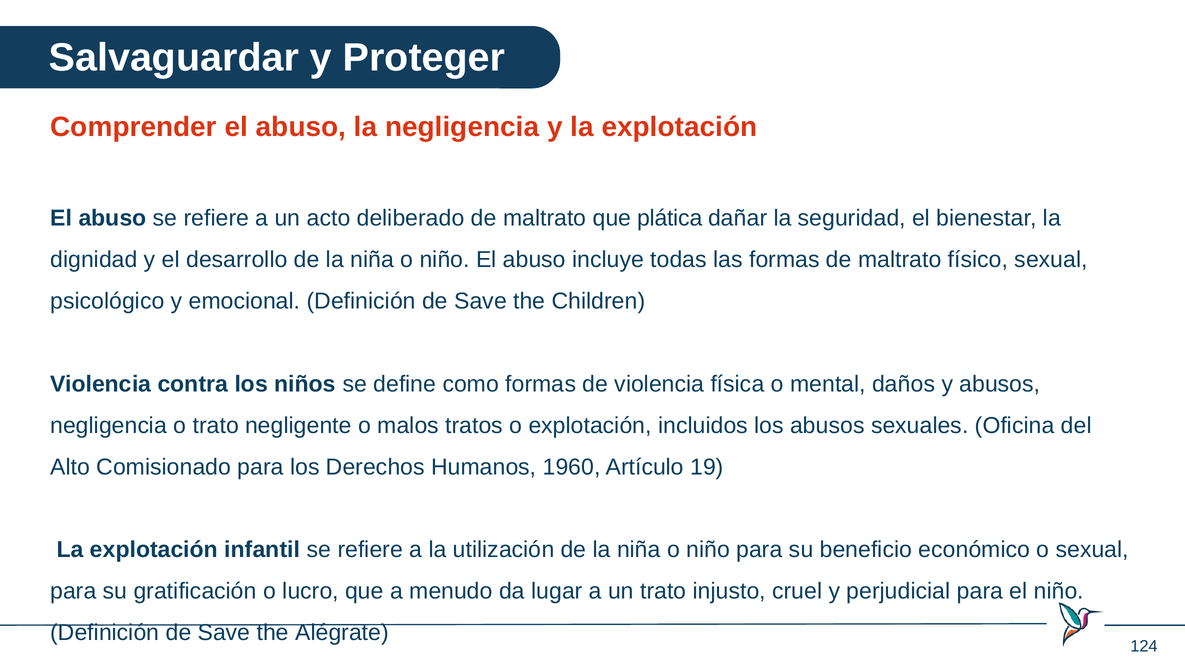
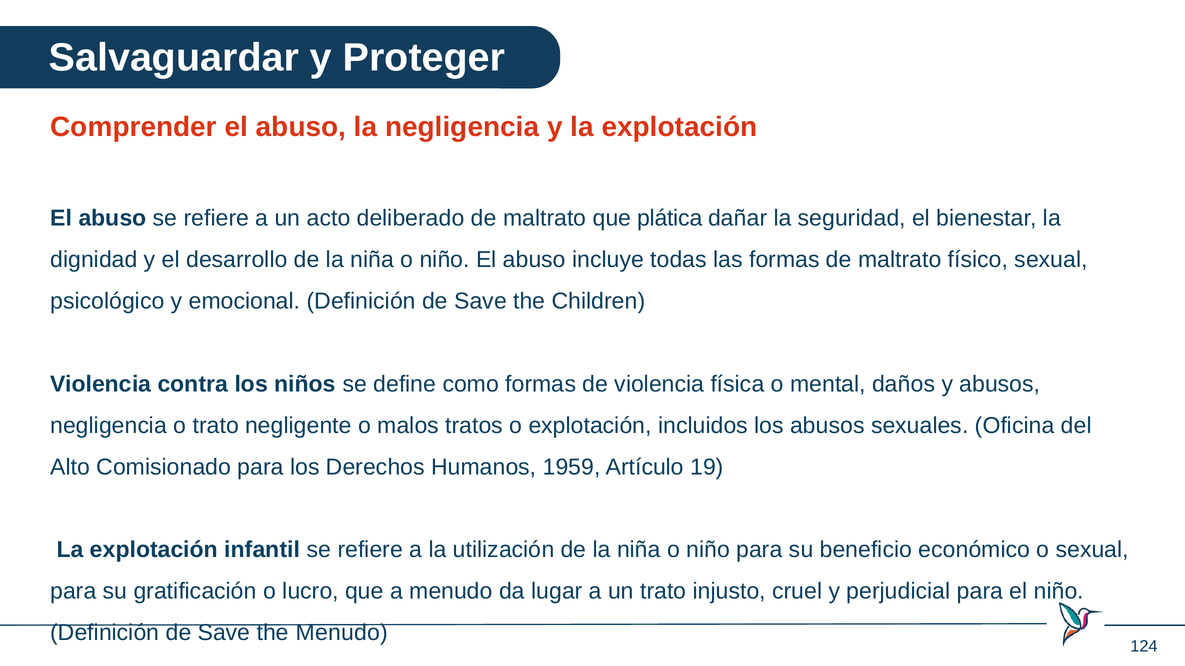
1960: 1960 -> 1959 (572, 467)
the Alégrate: Alégrate -> Menudo (342, 633)
